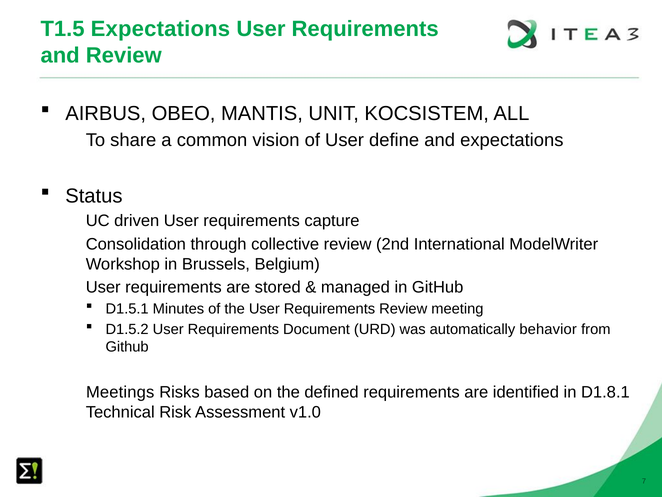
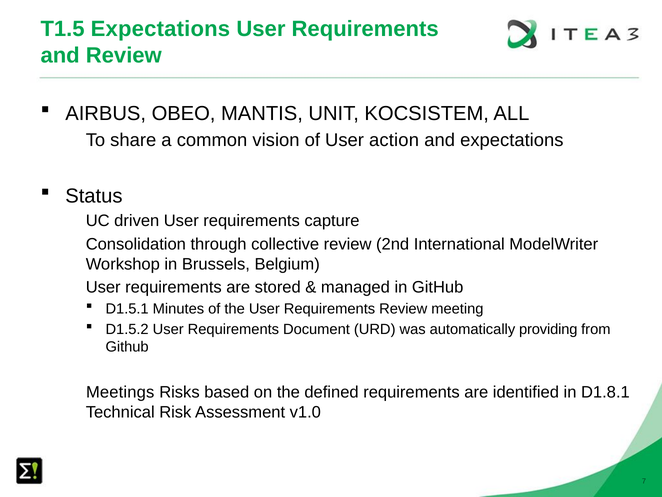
define: define -> action (394, 140)
behavior: behavior -> providing (548, 329)
